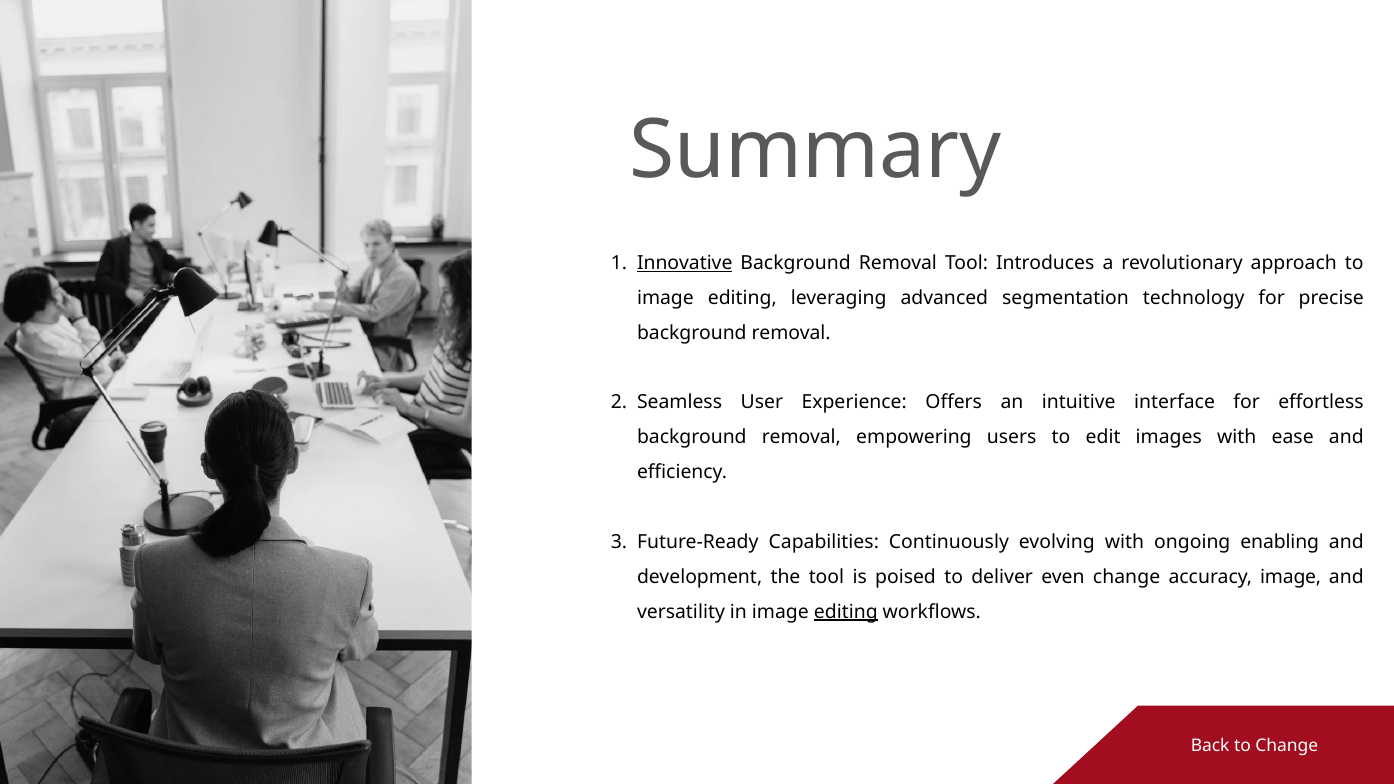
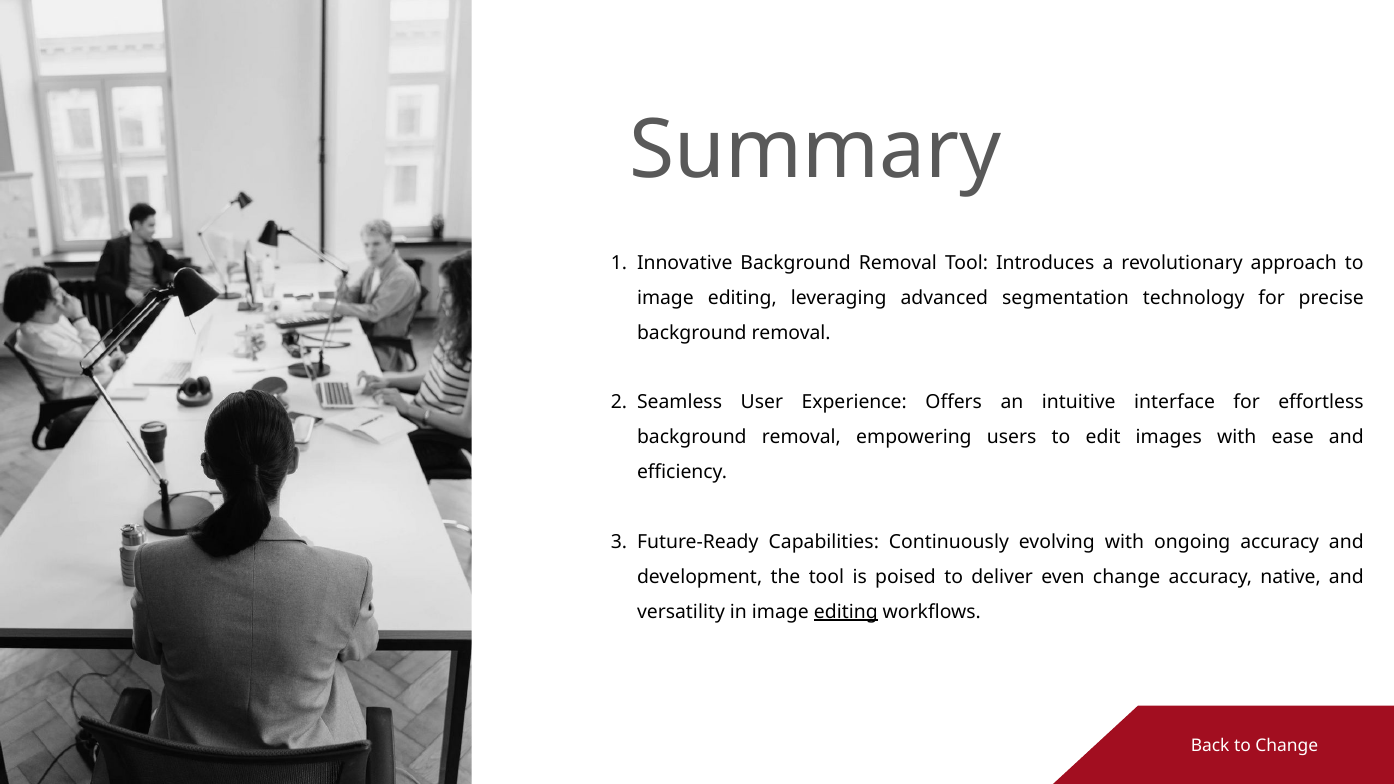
Innovative underline: present -> none (685, 263)
ongoing enabling: enabling -> accuracy (1280, 542)
accuracy image: image -> native (1291, 577)
